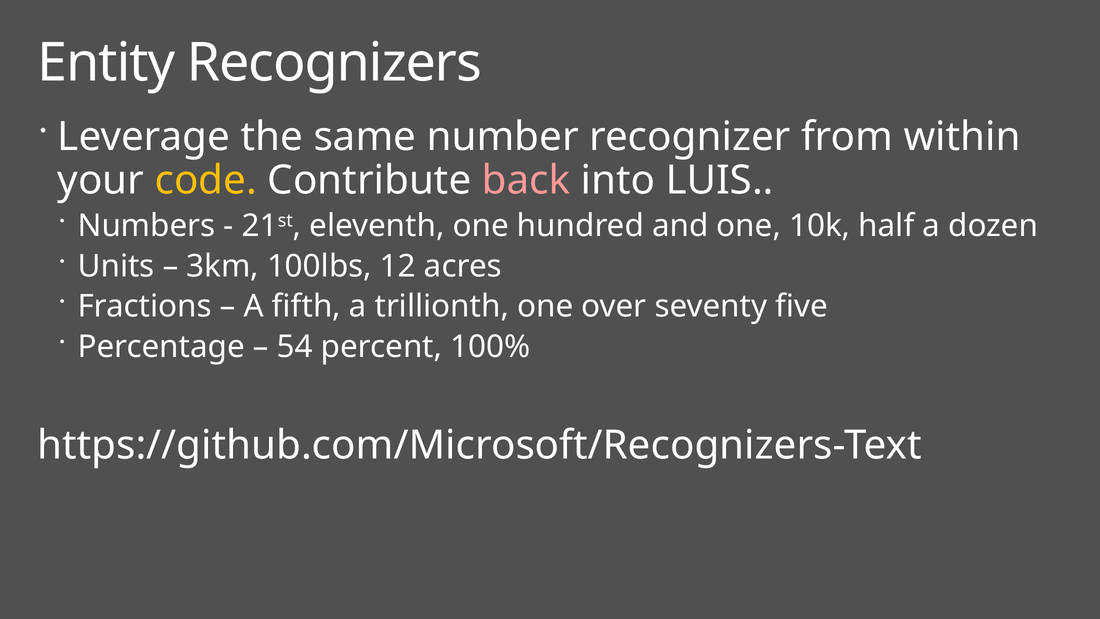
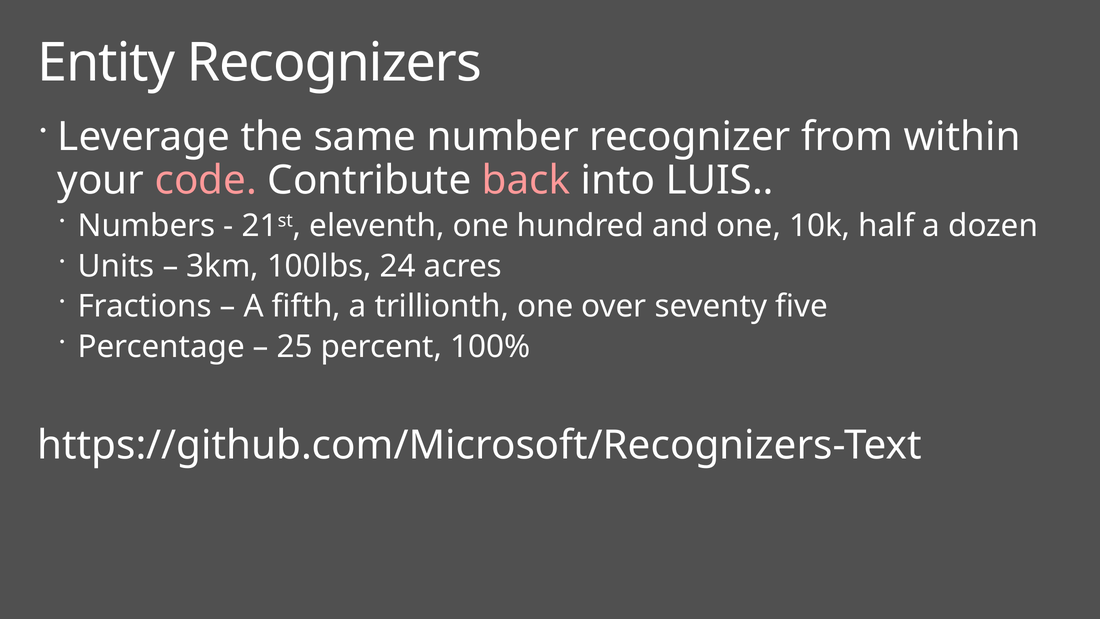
code colour: yellow -> pink (206, 181)
12: 12 -> 24 (398, 266)
54: 54 -> 25 (295, 347)
